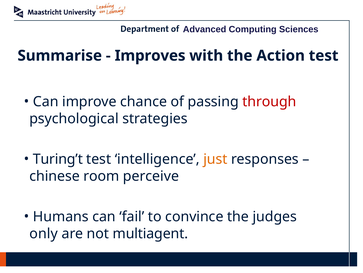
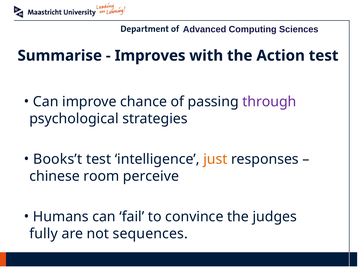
through colour: red -> purple (269, 101)
Turing’t: Turing’t -> Books’t (58, 159)
only: only -> fully (44, 233)
multiagent: multiagent -> sequences (150, 233)
